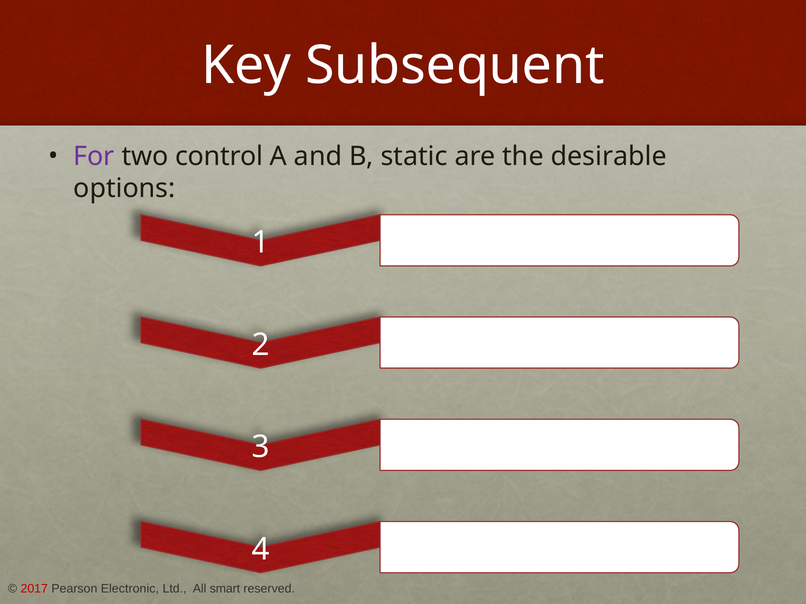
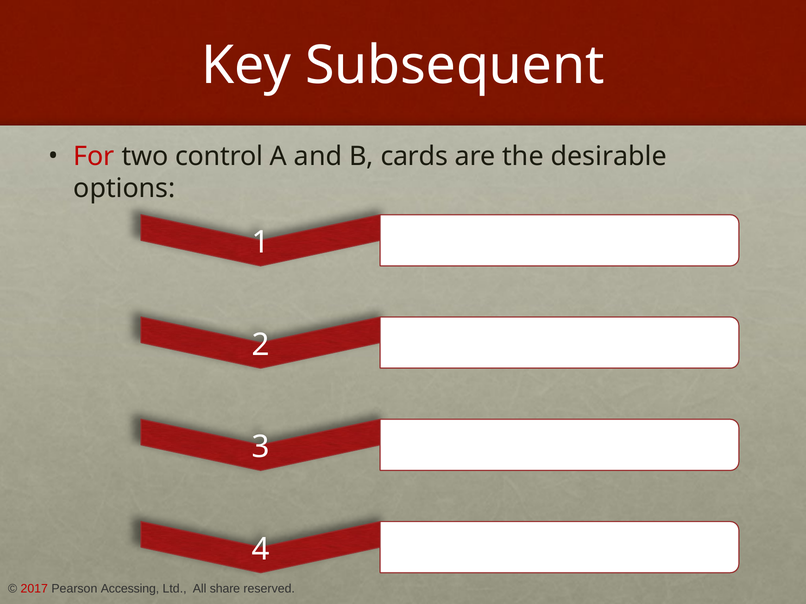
For colour: purple -> red (94, 156)
static: static -> cards (414, 156)
Electronic: Electronic -> Accessing (130, 589)
smart: smart -> share (225, 589)
